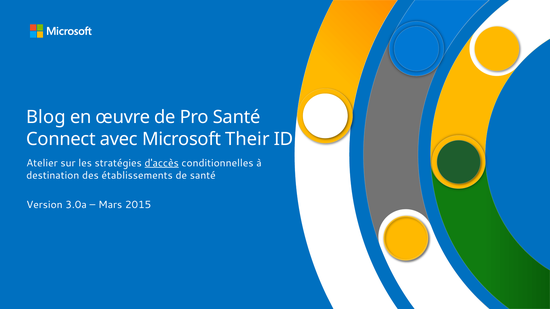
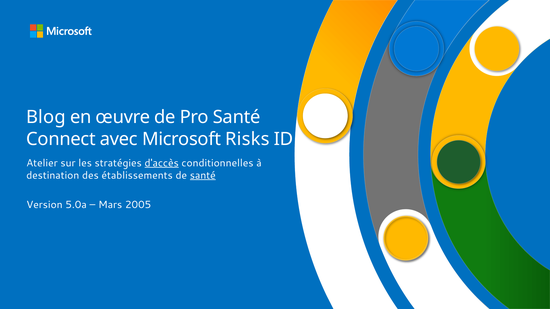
Their: Their -> Risks (247, 139)
santé underline: none -> present (203, 176)
3.0a: 3.0a -> 5.0a (76, 205)
2015: 2015 -> 2005 (138, 205)
